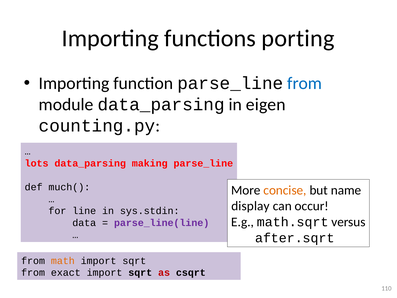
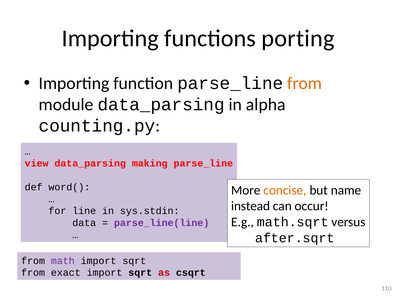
from colour: blue -> orange (305, 83)
eigen: eigen -> alpha (266, 104)
lots: lots -> view (37, 163)
much(: much( -> word( (69, 187)
display: display -> instead (251, 206)
math colour: orange -> purple (63, 261)
